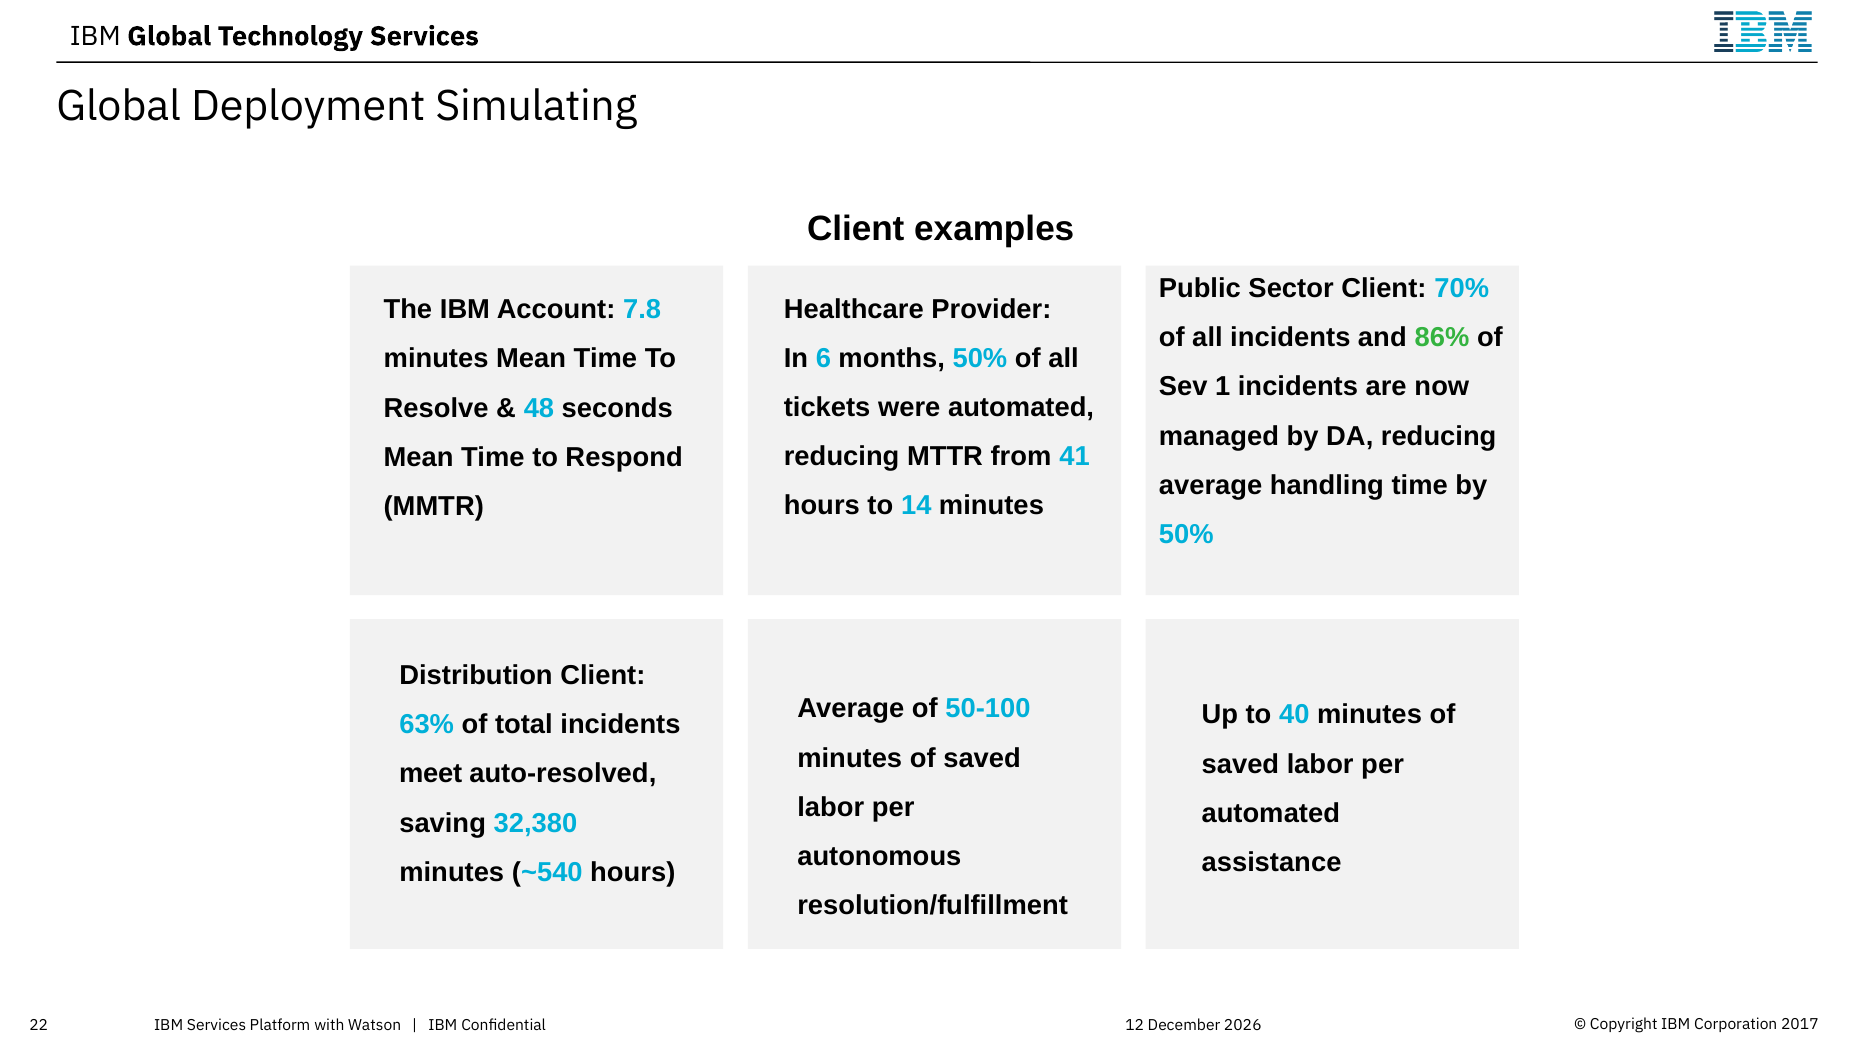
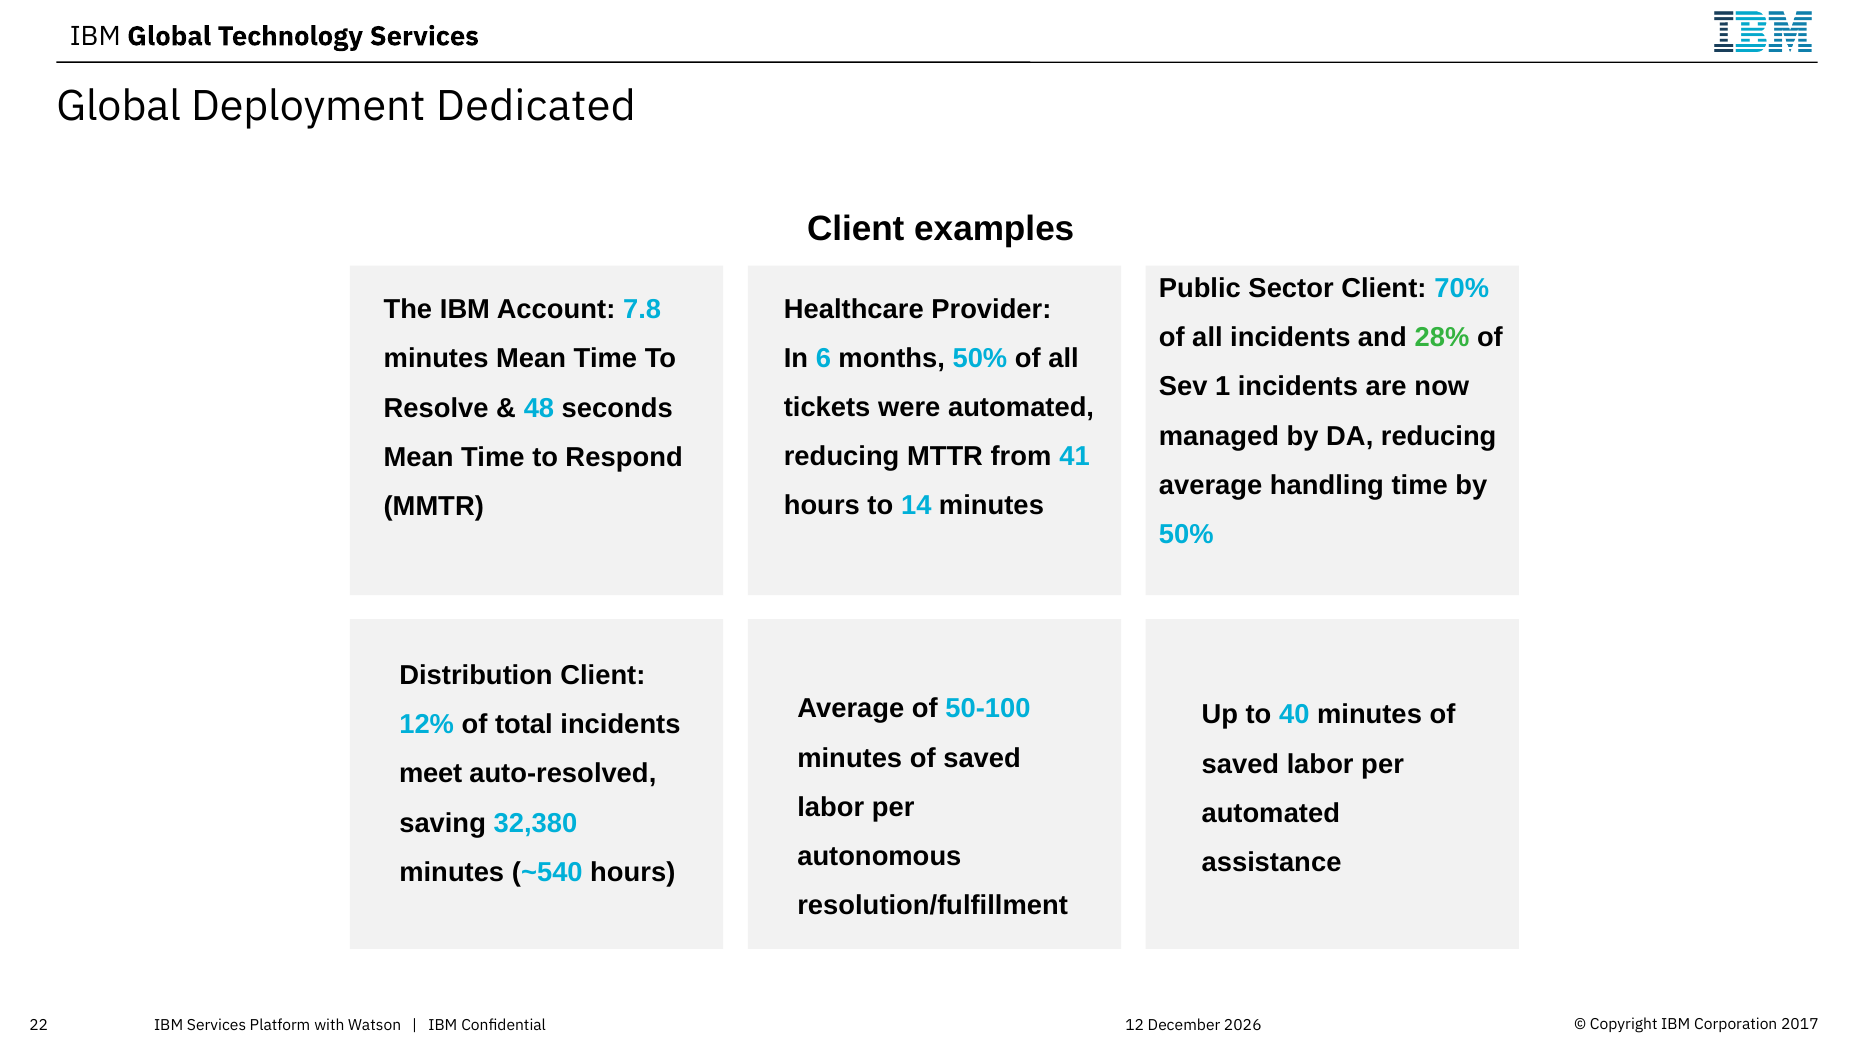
Simulating: Simulating -> Dedicated (536, 106)
86%: 86% -> 28% (1442, 338)
63%: 63% -> 12% (427, 725)
